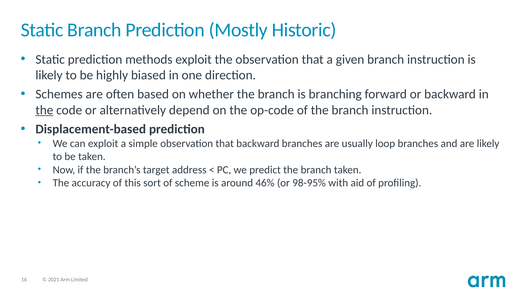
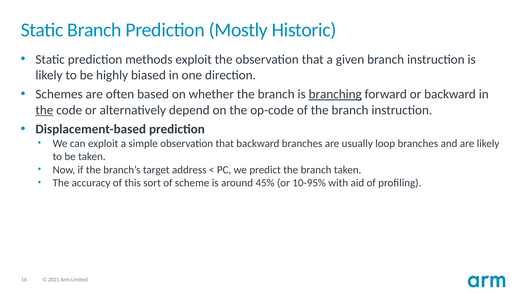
branching underline: none -> present (335, 94)
46%: 46% -> 45% (265, 183)
98-95%: 98-95% -> 10-95% (309, 183)
